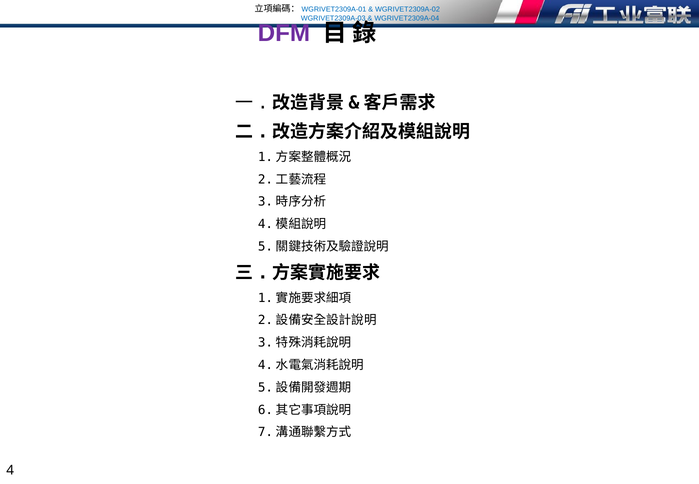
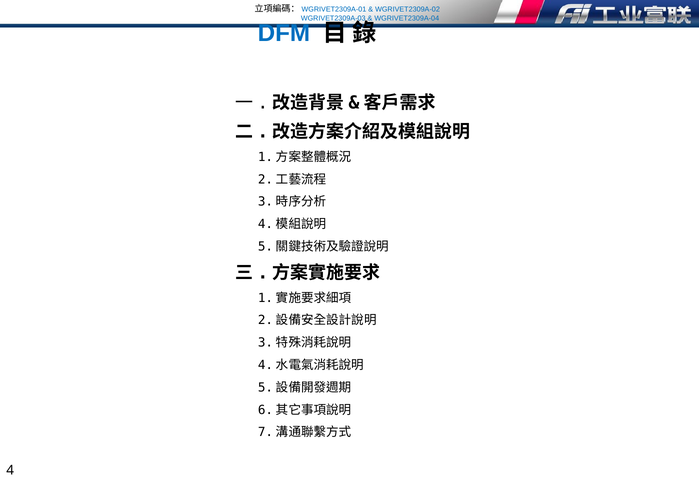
DFM colour: purple -> blue (284, 33)
